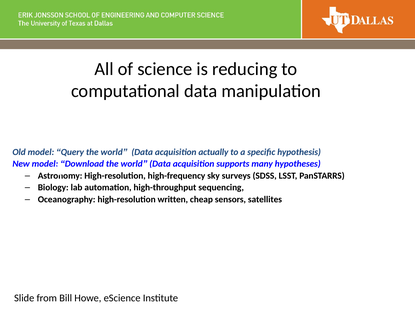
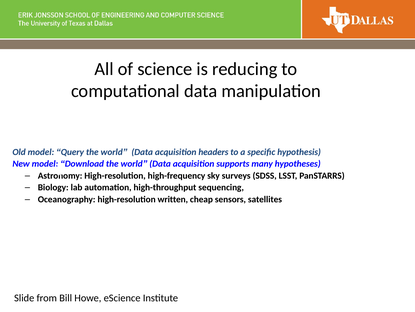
actually: actually -> headers (213, 152)
